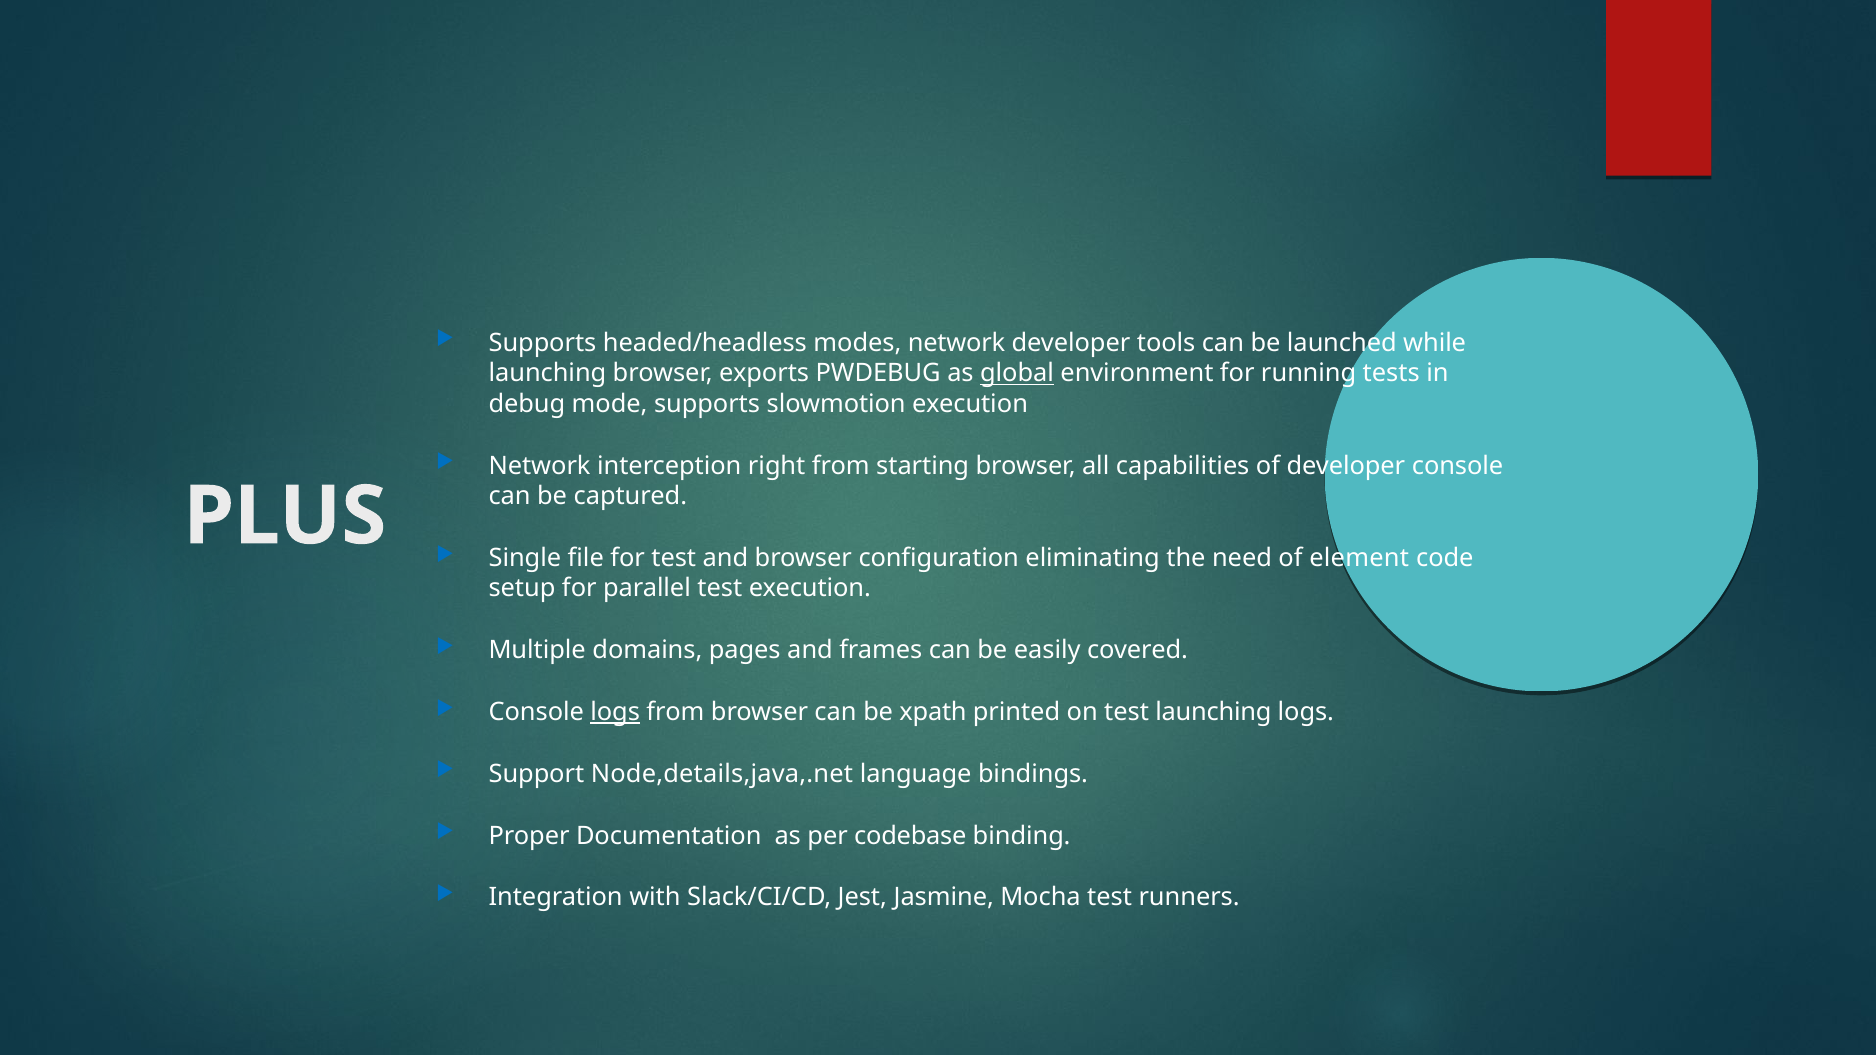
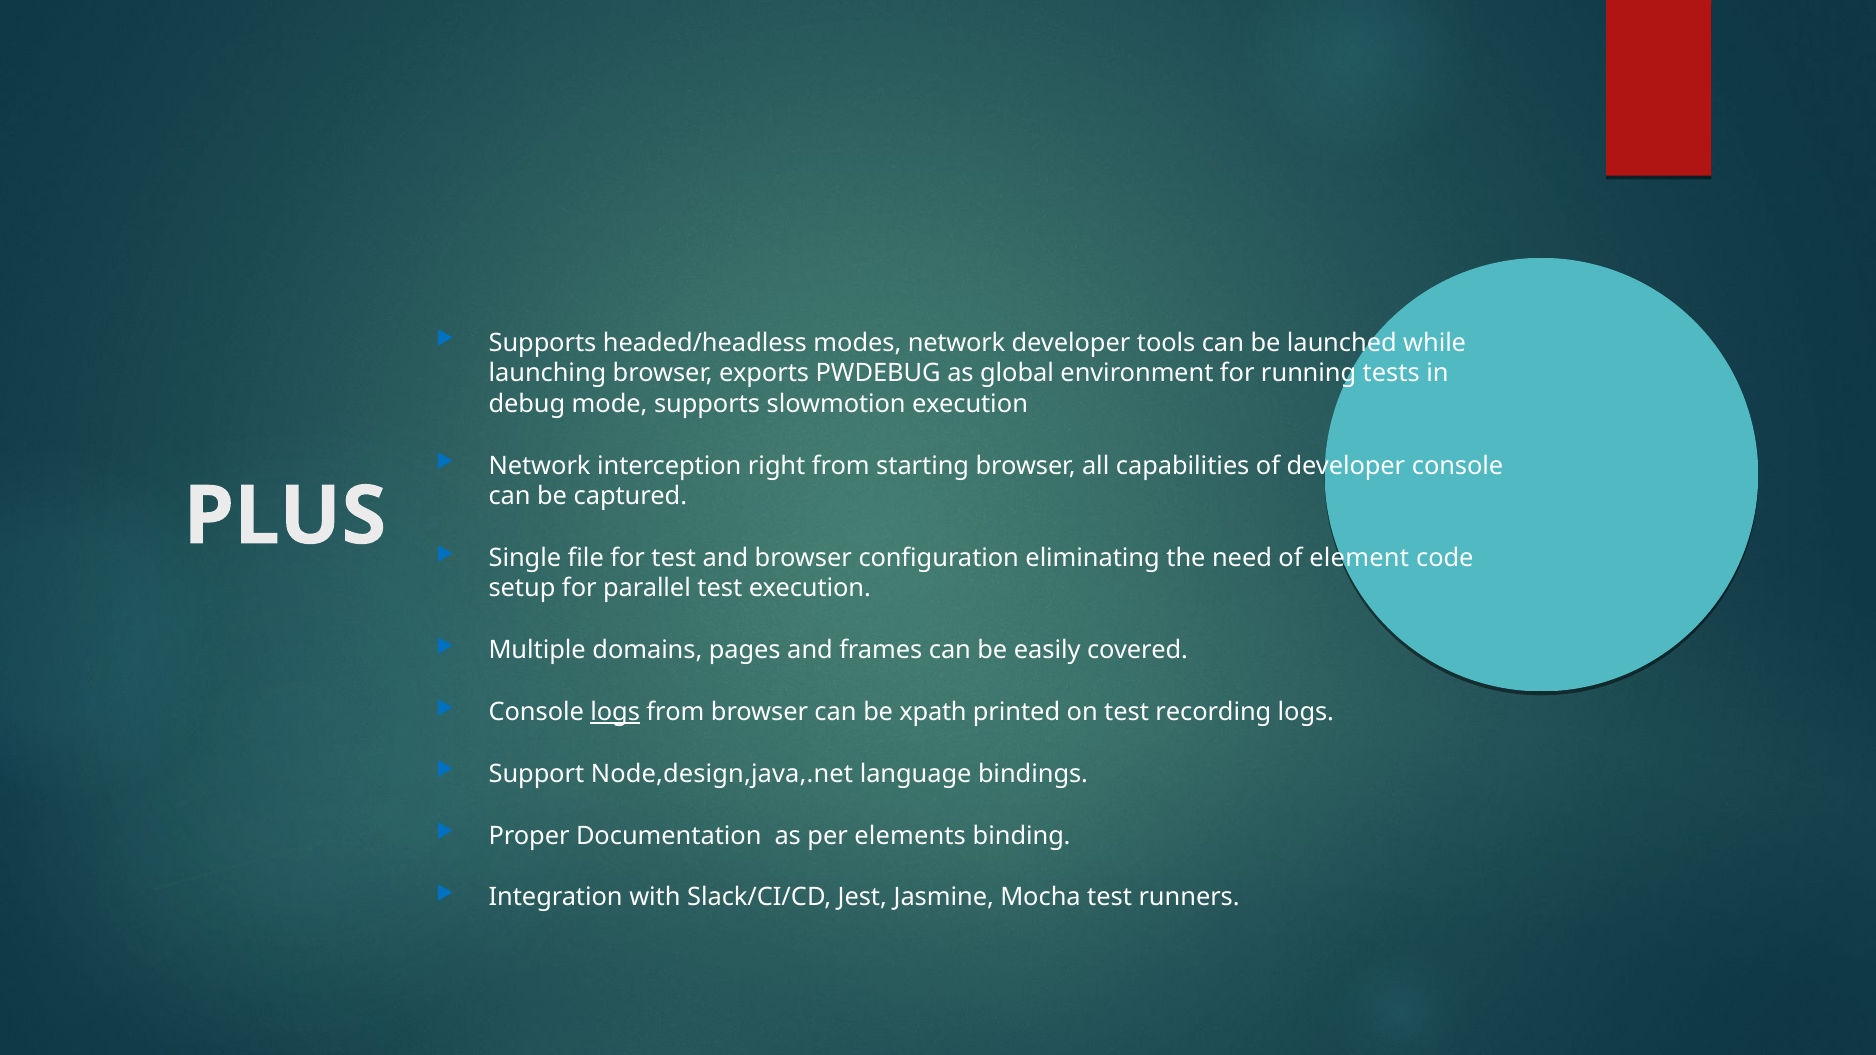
global underline: present -> none (1017, 373)
test launching: launching -> recording (1213, 712)
Node,details,java,.net: Node,details,java,.net -> Node,design,java,.net (722, 774)
codebase: codebase -> elements (910, 836)
